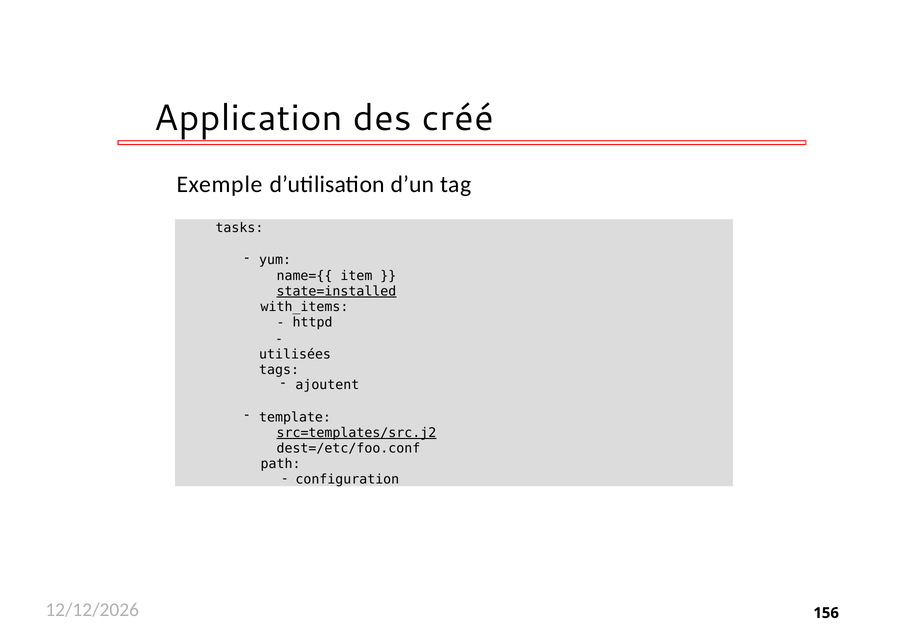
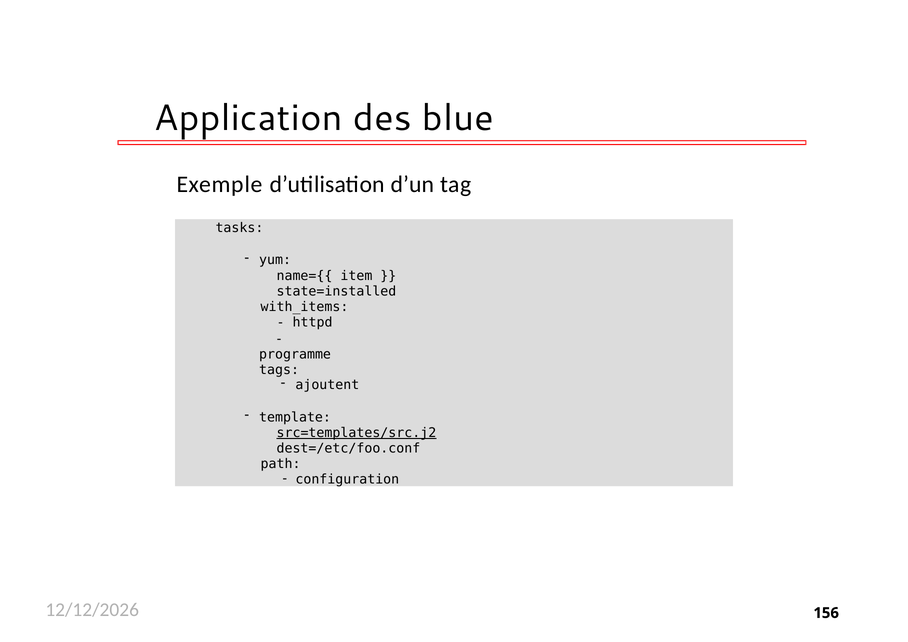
créé: créé -> blue (458, 118)
state=installed underline: present -> none (336, 291)
utilisées: utilisées -> programme (295, 354)
